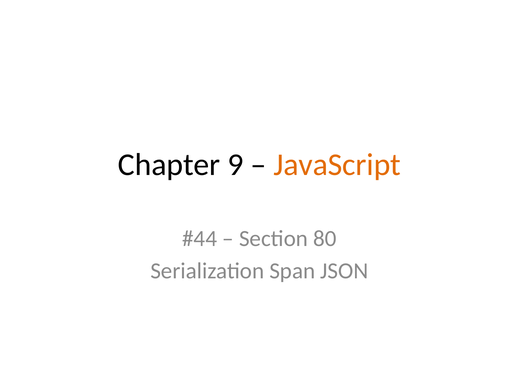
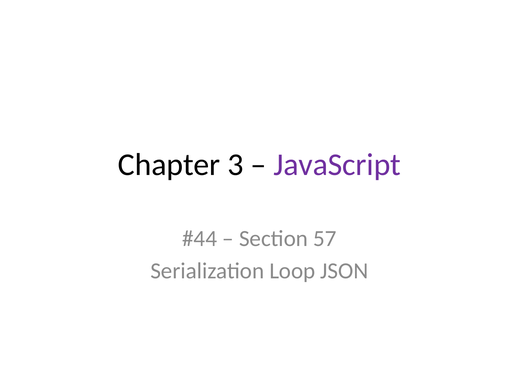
9: 9 -> 3 (235, 165)
JavaScript colour: orange -> purple (337, 165)
80: 80 -> 57 (325, 239)
Span: Span -> Loop (292, 271)
